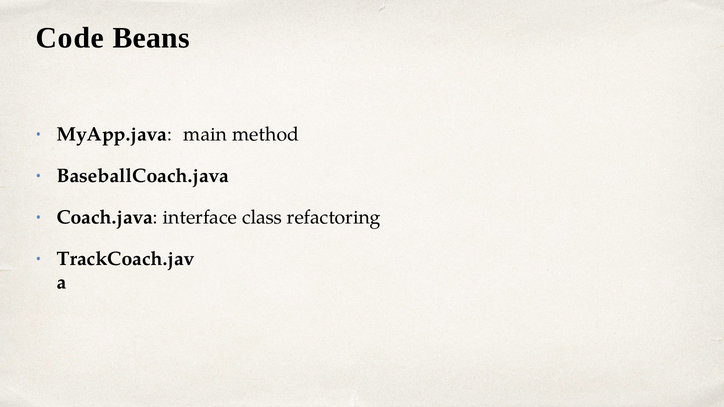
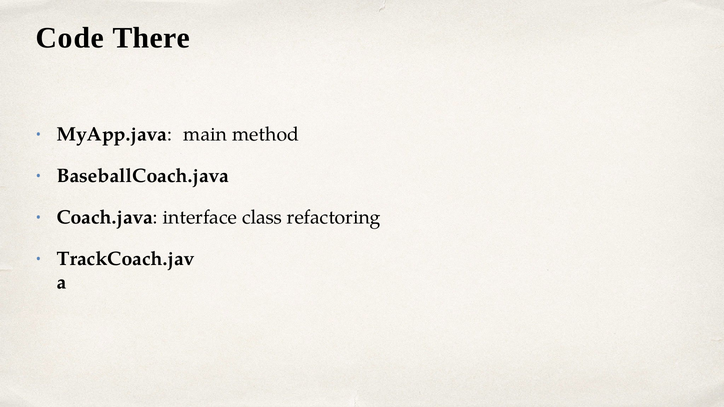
Beans: Beans -> There (151, 38)
